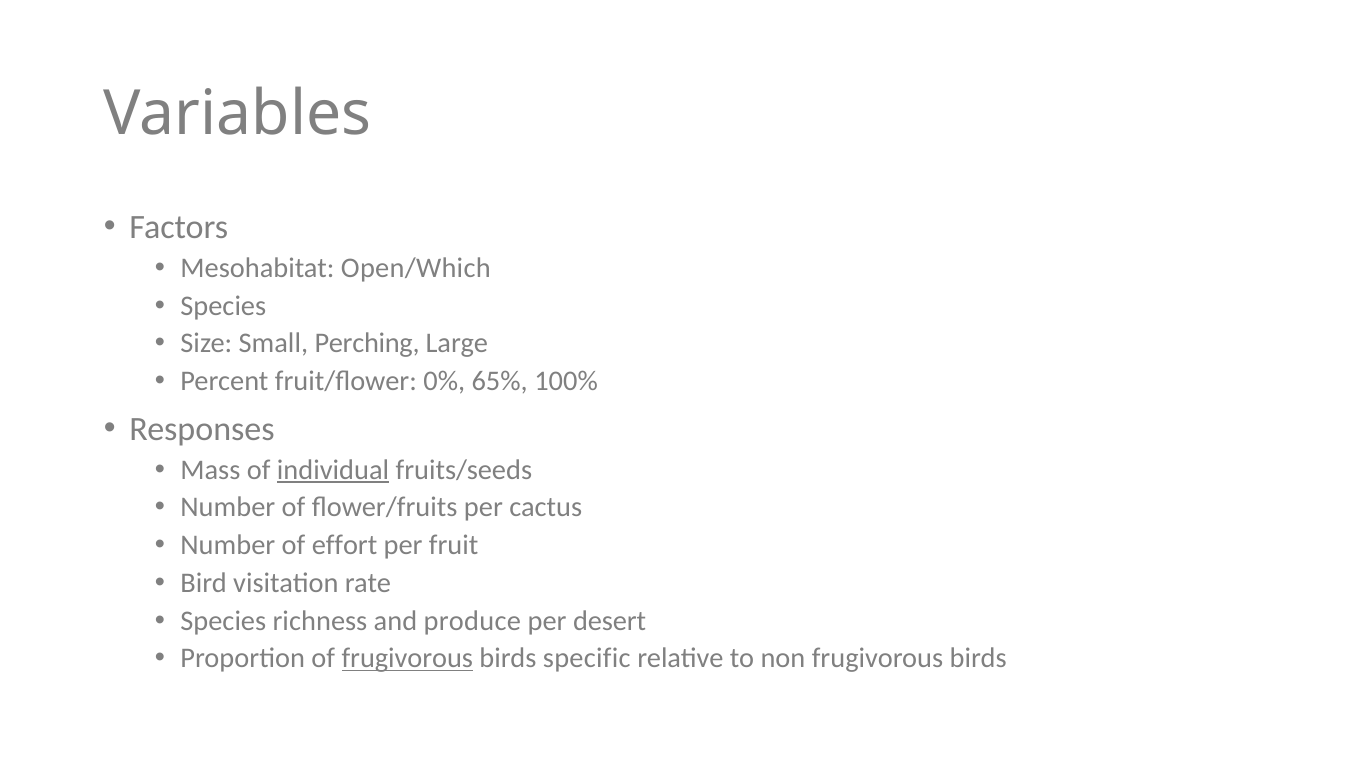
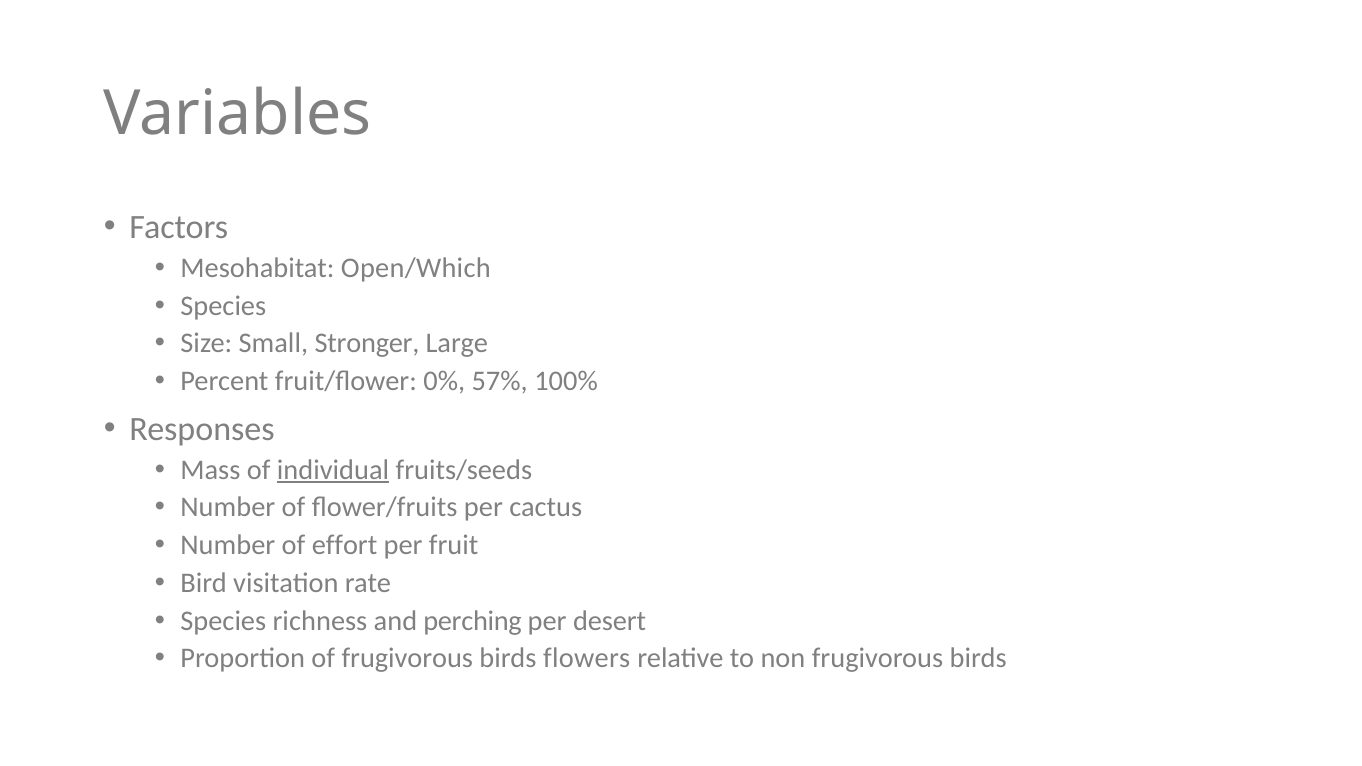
Perching: Perching -> Stronger (367, 343)
65%: 65% -> 57% (500, 381)
produce: produce -> perching (473, 621)
frugivorous underline: present -> none (407, 659)
specific: specific -> flowers (587, 659)
